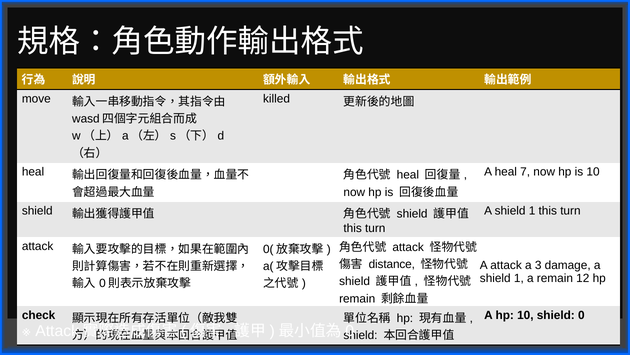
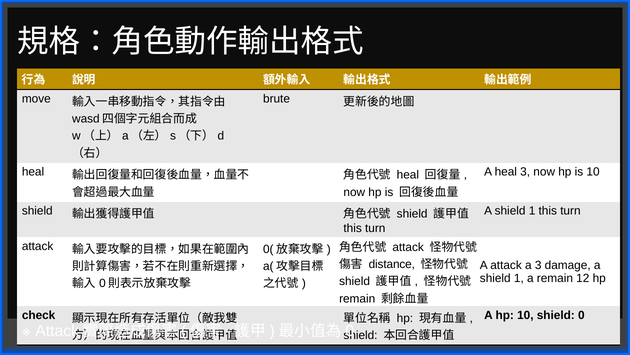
killed: killed -> brute (277, 99)
heal 7: 7 -> 3 (525, 172)
